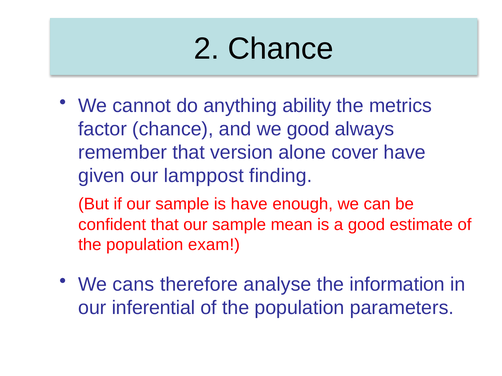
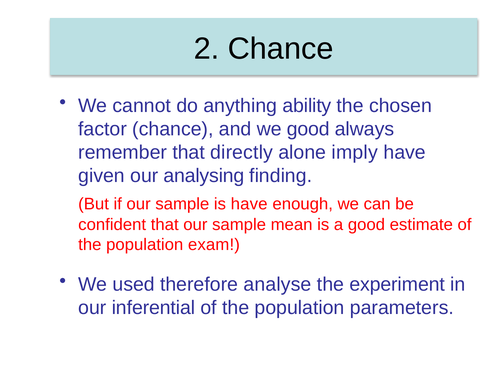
metrics: metrics -> chosen (401, 106)
version: version -> directly (242, 153)
cover: cover -> imply (355, 153)
lamppost: lamppost -> analysing (204, 176)
cans: cans -> used (134, 285)
information: information -> experiment (397, 285)
